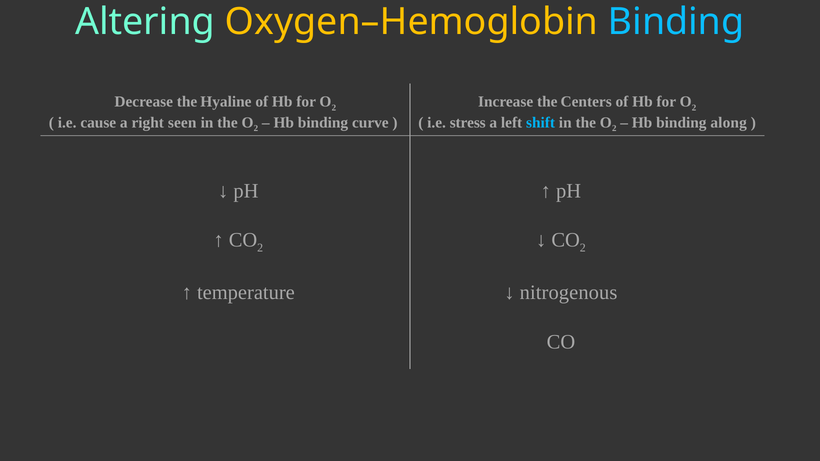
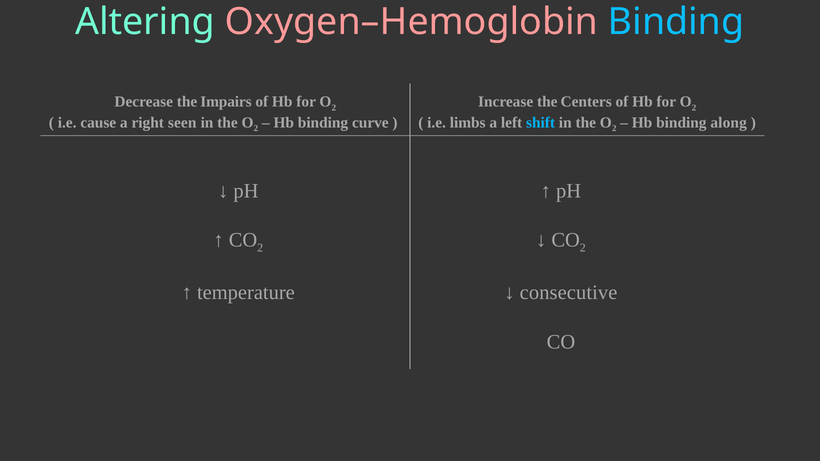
Oxygen–Hemoglobin colour: yellow -> pink (412, 22)
Hyaline: Hyaline -> Impairs (226, 102)
stress: stress -> limbs (468, 123)
nitrogenous: nitrogenous -> consecutive (569, 293)
